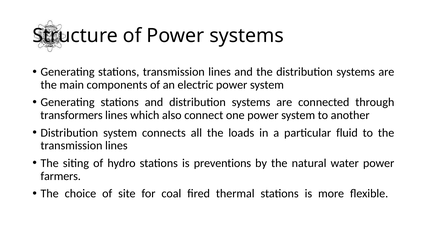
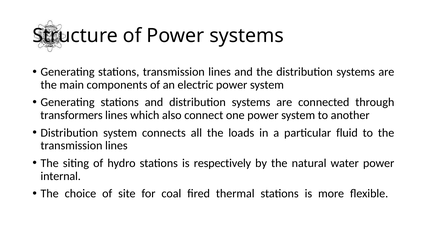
preventions: preventions -> respectively (222, 163)
farmers: farmers -> internal (61, 176)
